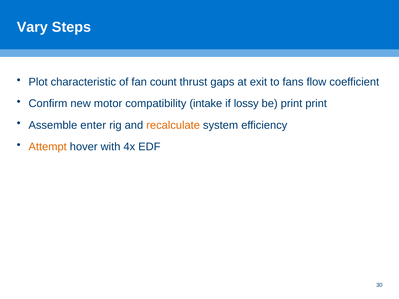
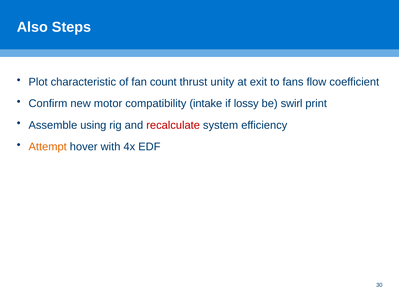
Vary: Vary -> Also (32, 27)
gaps: gaps -> unity (222, 82)
be print: print -> swirl (292, 104)
enter: enter -> using (93, 125)
recalculate colour: orange -> red (173, 125)
